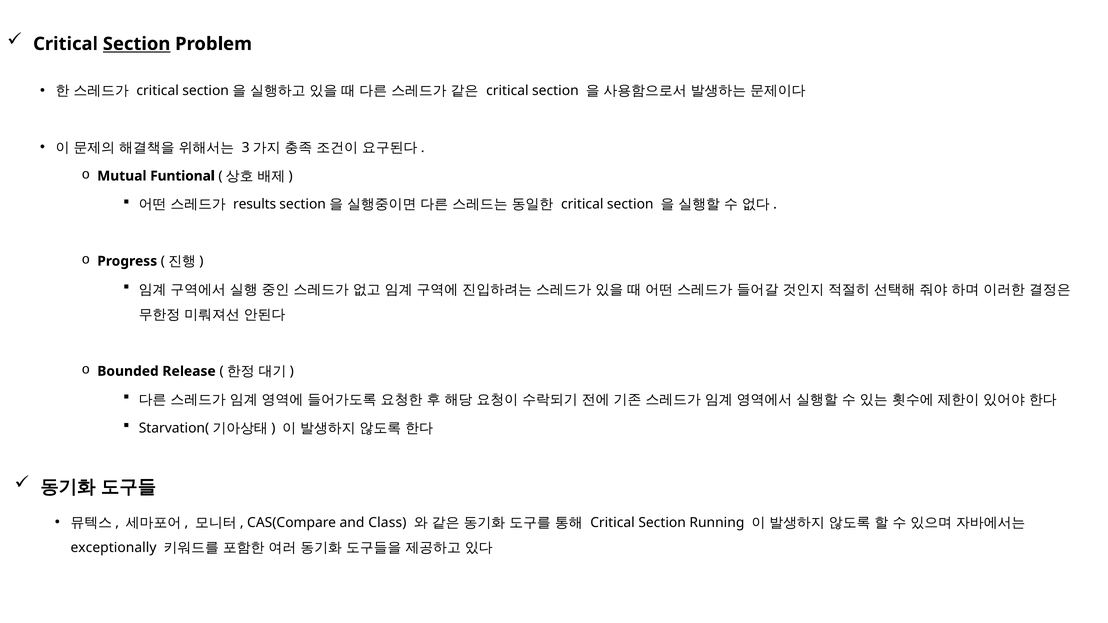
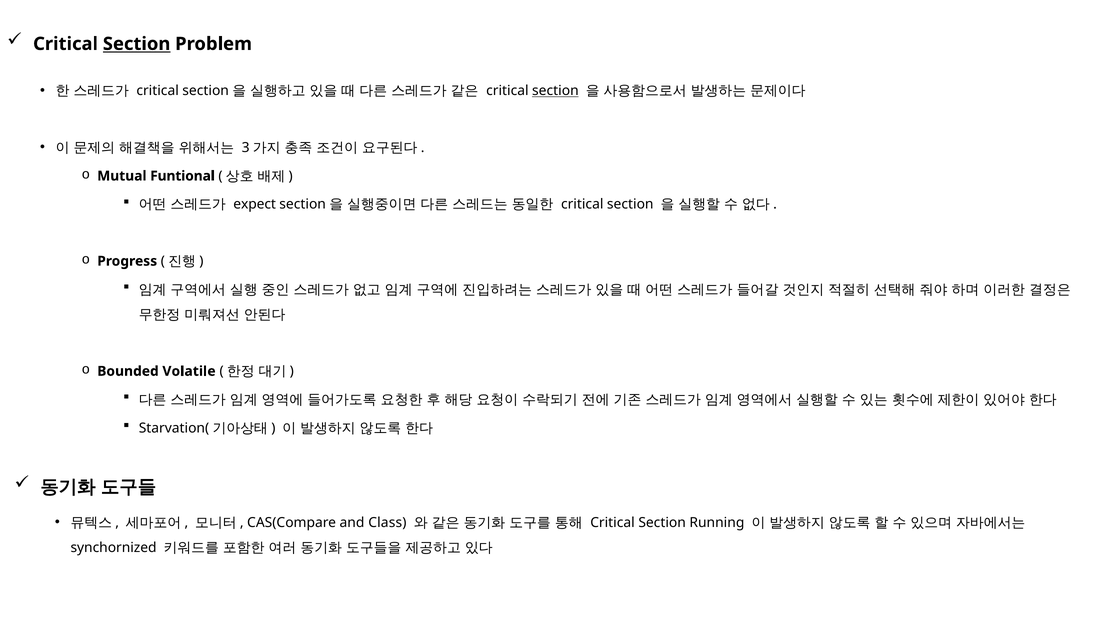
section underline: none -> present (555, 91)
results: results -> expect (255, 204)
Release: Release -> Volatile (189, 371)
exceptionally: exceptionally -> synchornized (114, 548)
